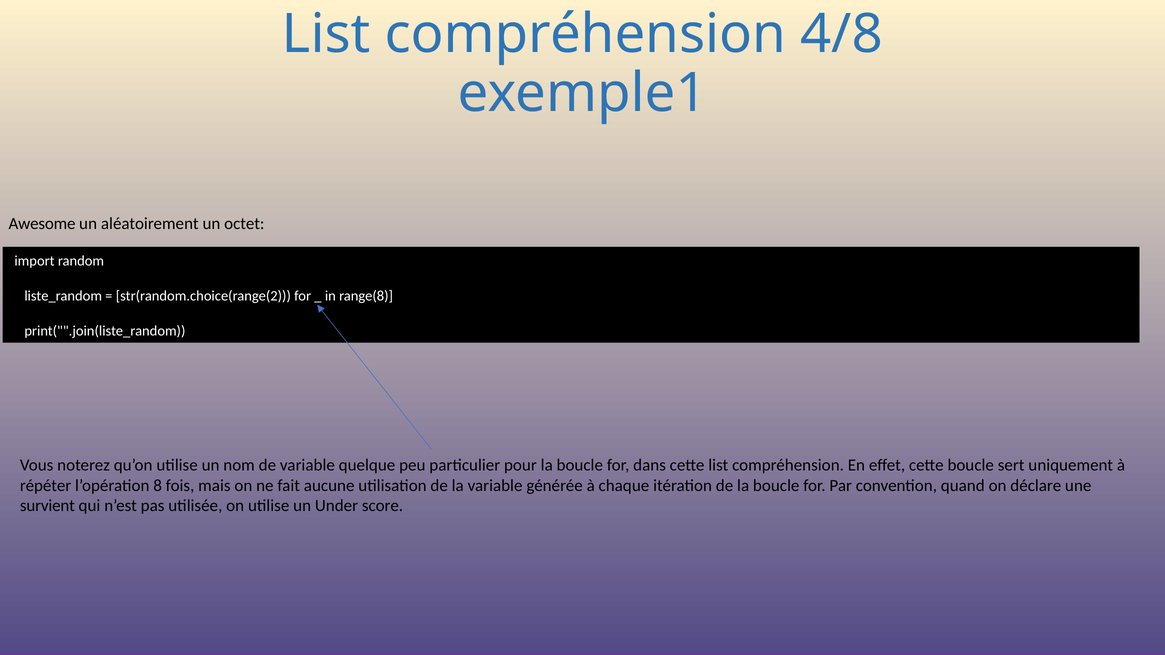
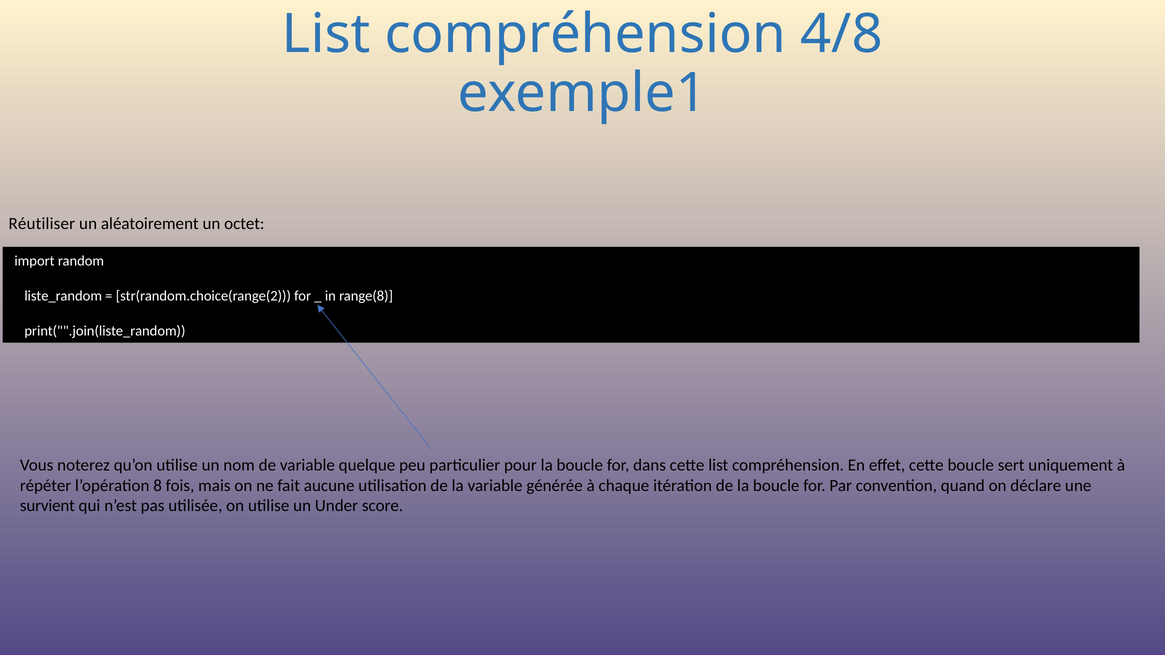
Awesome: Awesome -> Réutiliser (42, 224)
